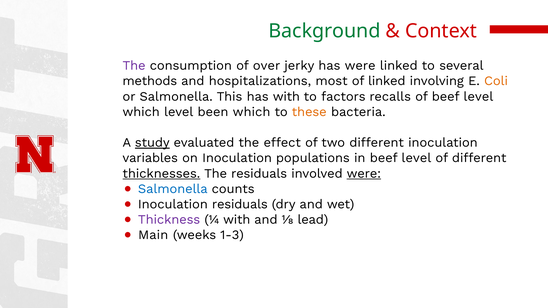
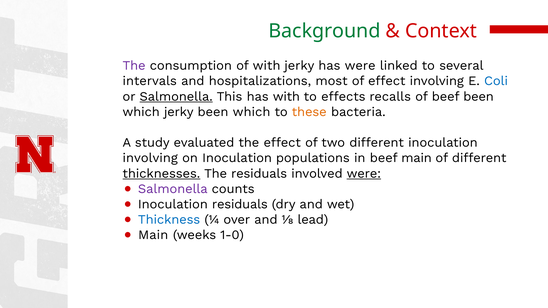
of over: over -> with (267, 66)
methods: methods -> intervals (150, 81)
of linked: linked -> effect (387, 81)
Coli colour: orange -> blue (496, 81)
Salmonella underline: none -> present (176, 97)
factors: factors -> effects (343, 97)
of beef level: level -> been (479, 97)
which level: level -> jerky (179, 112)
study underline: present -> none (152, 143)
variables: variables -> involving (150, 158)
in beef level: level -> main (417, 158)
Salmonella colour: blue -> purple (173, 189)
Thickness colour: purple -> blue (169, 220)
¼ with: with -> over (237, 220)
1-3: 1-3 -> 1-0 (232, 235)
